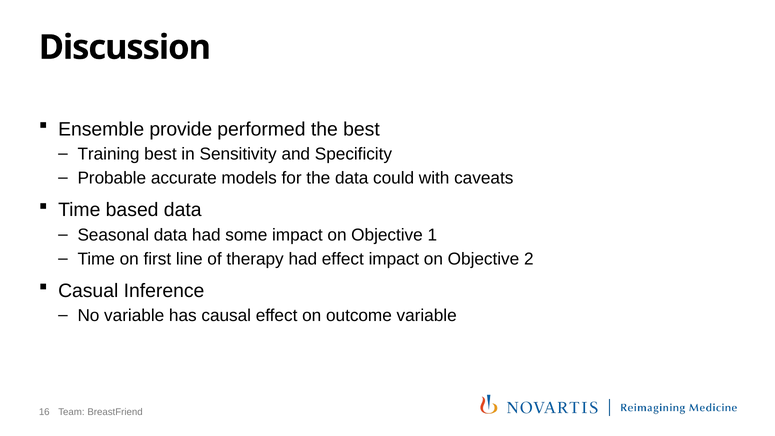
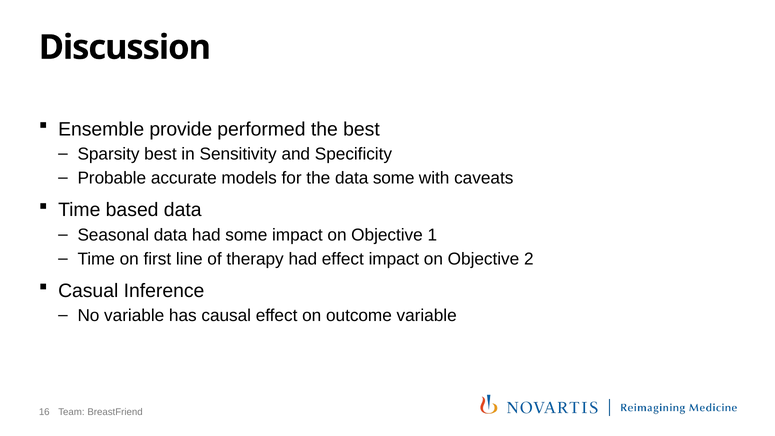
Training: Training -> Sparsity (109, 154)
data could: could -> some (394, 178)
